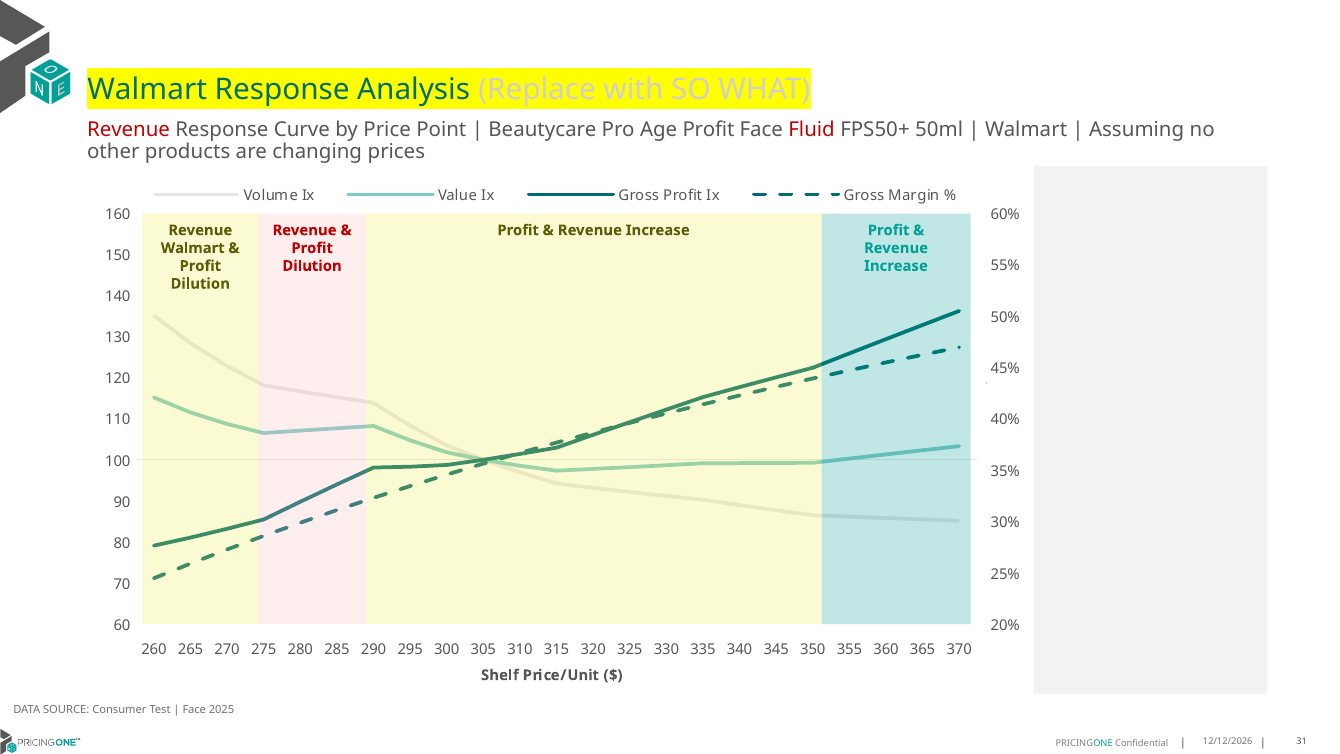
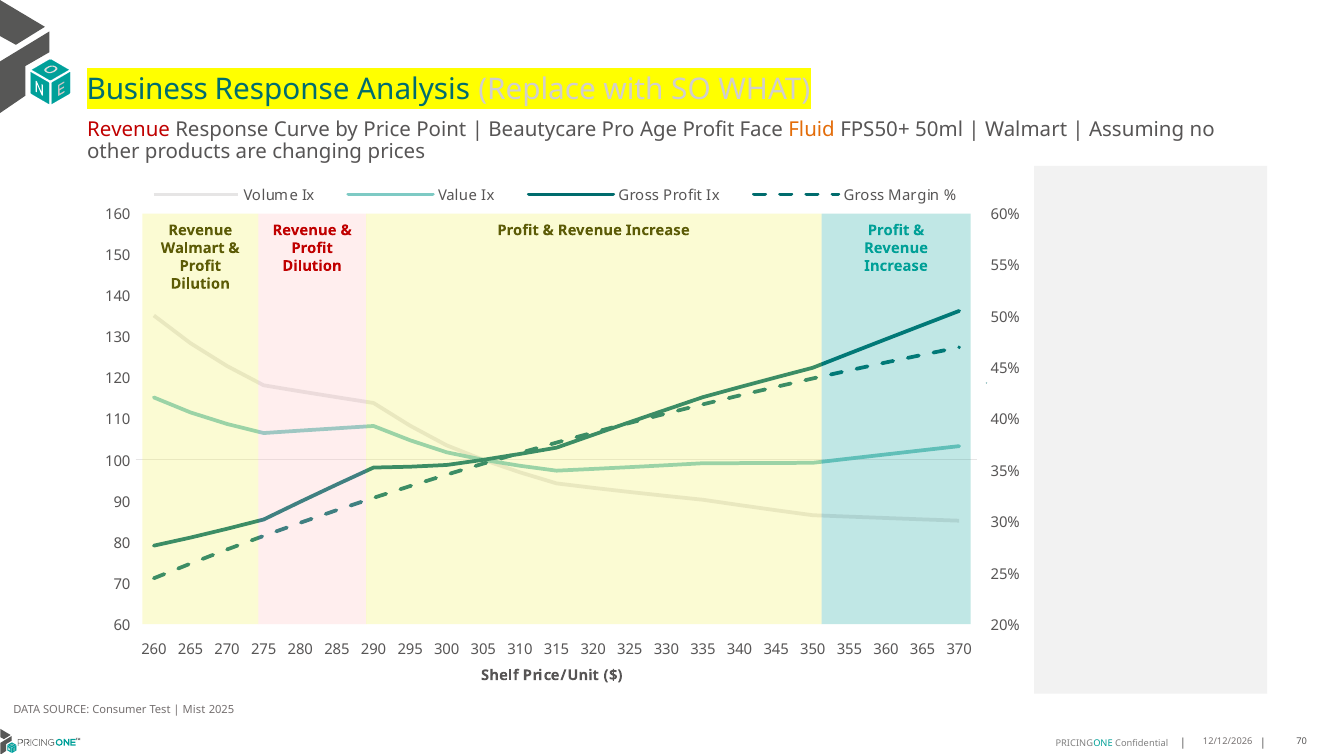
Walmart: Walmart -> Business (147, 90)
Fluid colour: red -> orange (812, 130)
Face: Face -> Mist (194, 710)
31: 31 -> 70 (1302, 741)
